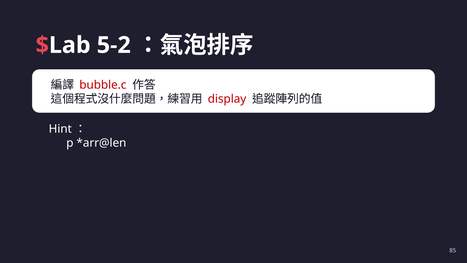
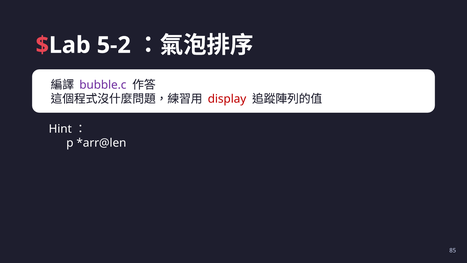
bubble.c colour: red -> purple (103, 85)
